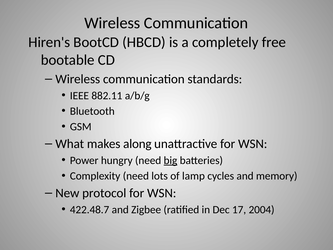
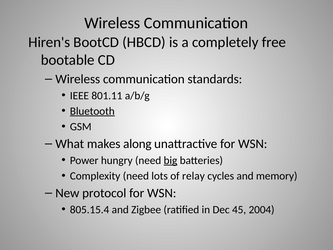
882.11: 882.11 -> 801.11 (107, 96)
Bluetooth underline: none -> present (92, 111)
lamp: lamp -> relay (193, 176)
422.48.7: 422.48.7 -> 805.15.4 (90, 209)
17: 17 -> 45 (239, 209)
